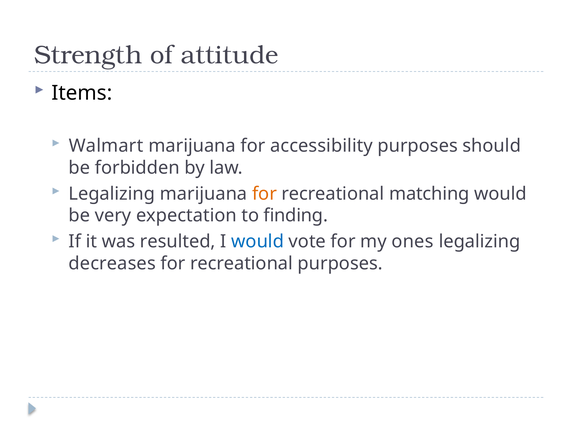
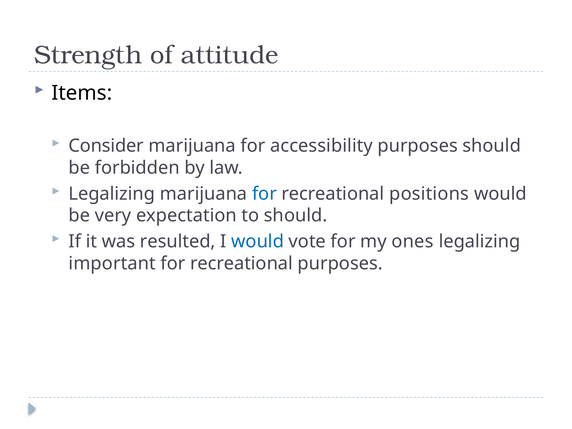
Walmart: Walmart -> Consider (106, 146)
for colour: orange -> blue (264, 194)
matching: matching -> positions (429, 194)
to finding: finding -> should (296, 216)
decreases: decreases -> important (112, 263)
